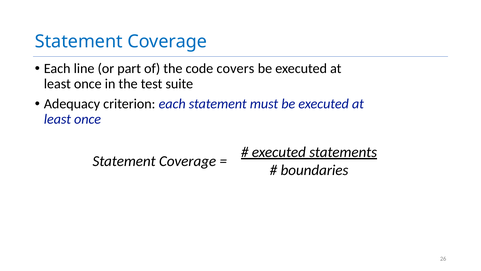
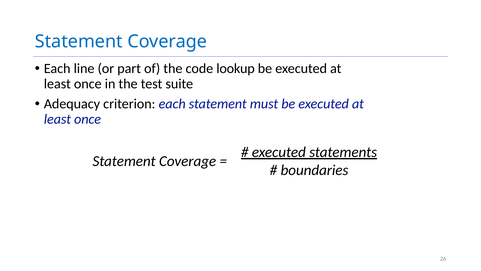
covers: covers -> lookup (236, 68)
